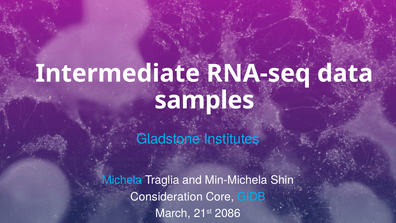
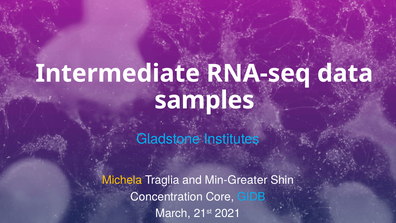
Michela colour: light blue -> yellow (122, 180)
Min-Michela: Min-Michela -> Min-Greater (236, 180)
Consideration: Consideration -> Concentration (167, 196)
2086: 2086 -> 2021 (228, 213)
